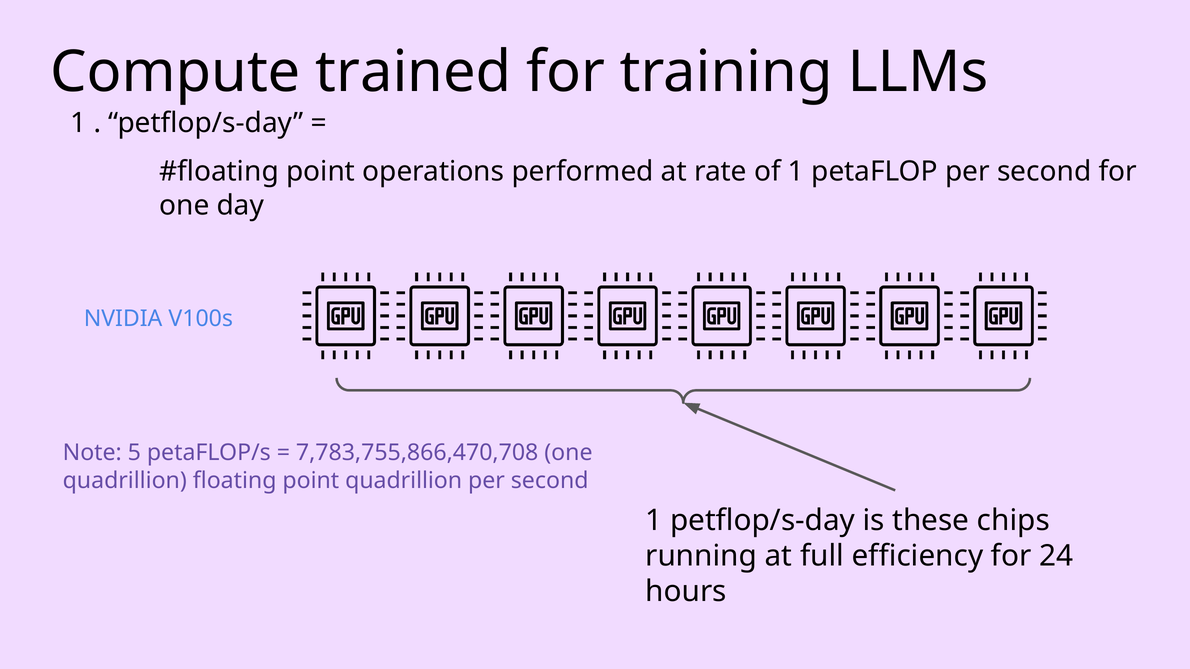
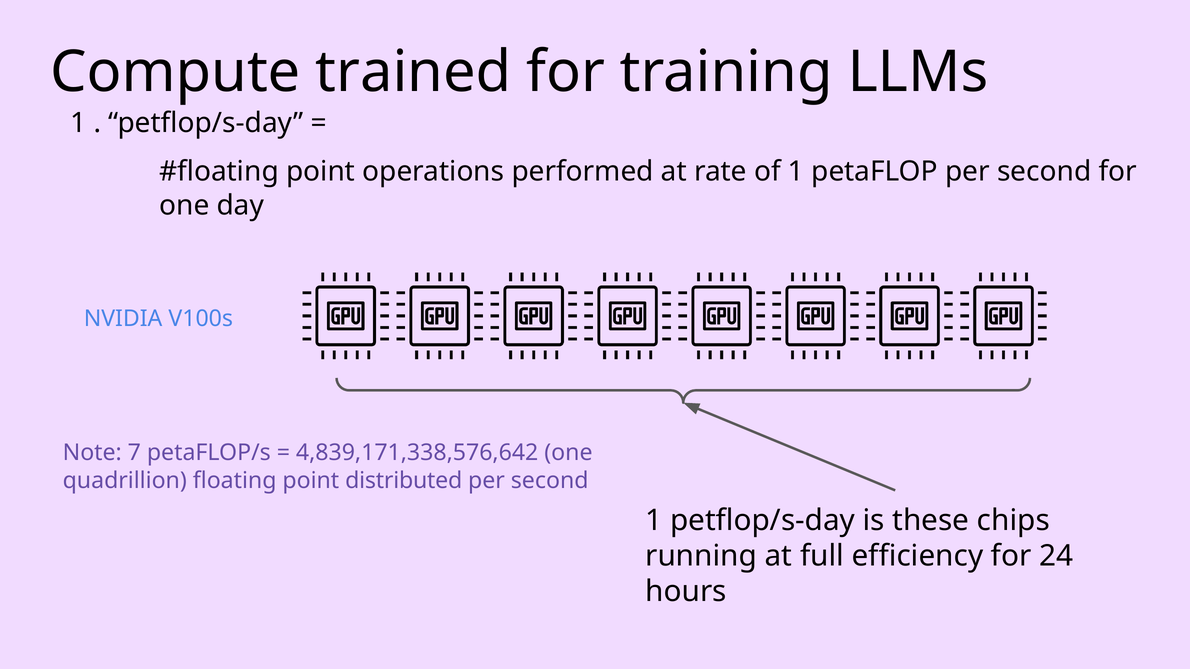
5: 5 -> 7 (134, 453)
7,783,755,866,470,708: 7,783,755,866,470,708 -> 4,839,171,338,576,642 (417, 453)
point quadrillion: quadrillion -> distributed (404, 481)
